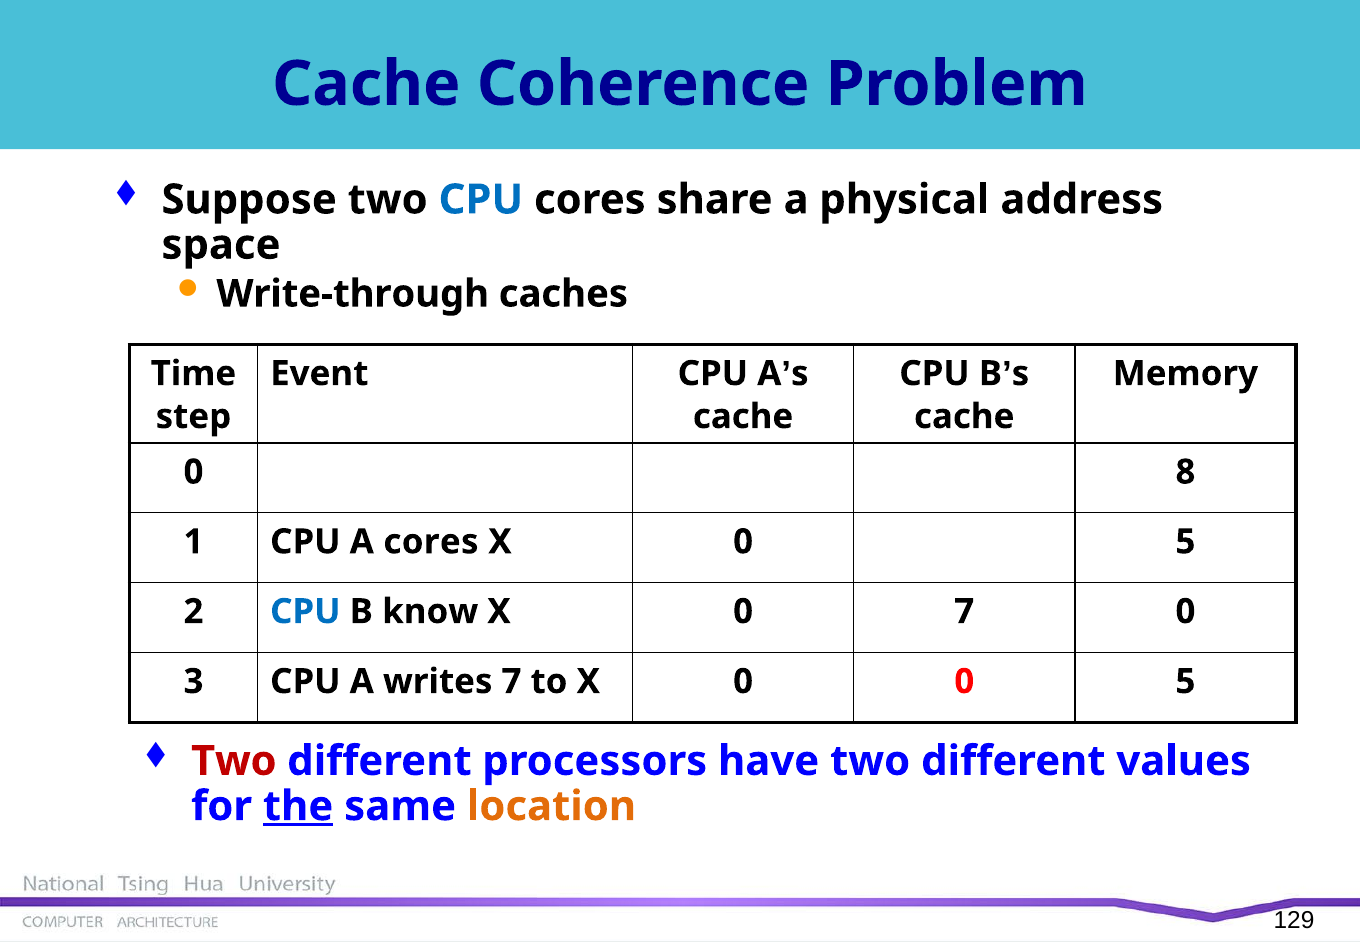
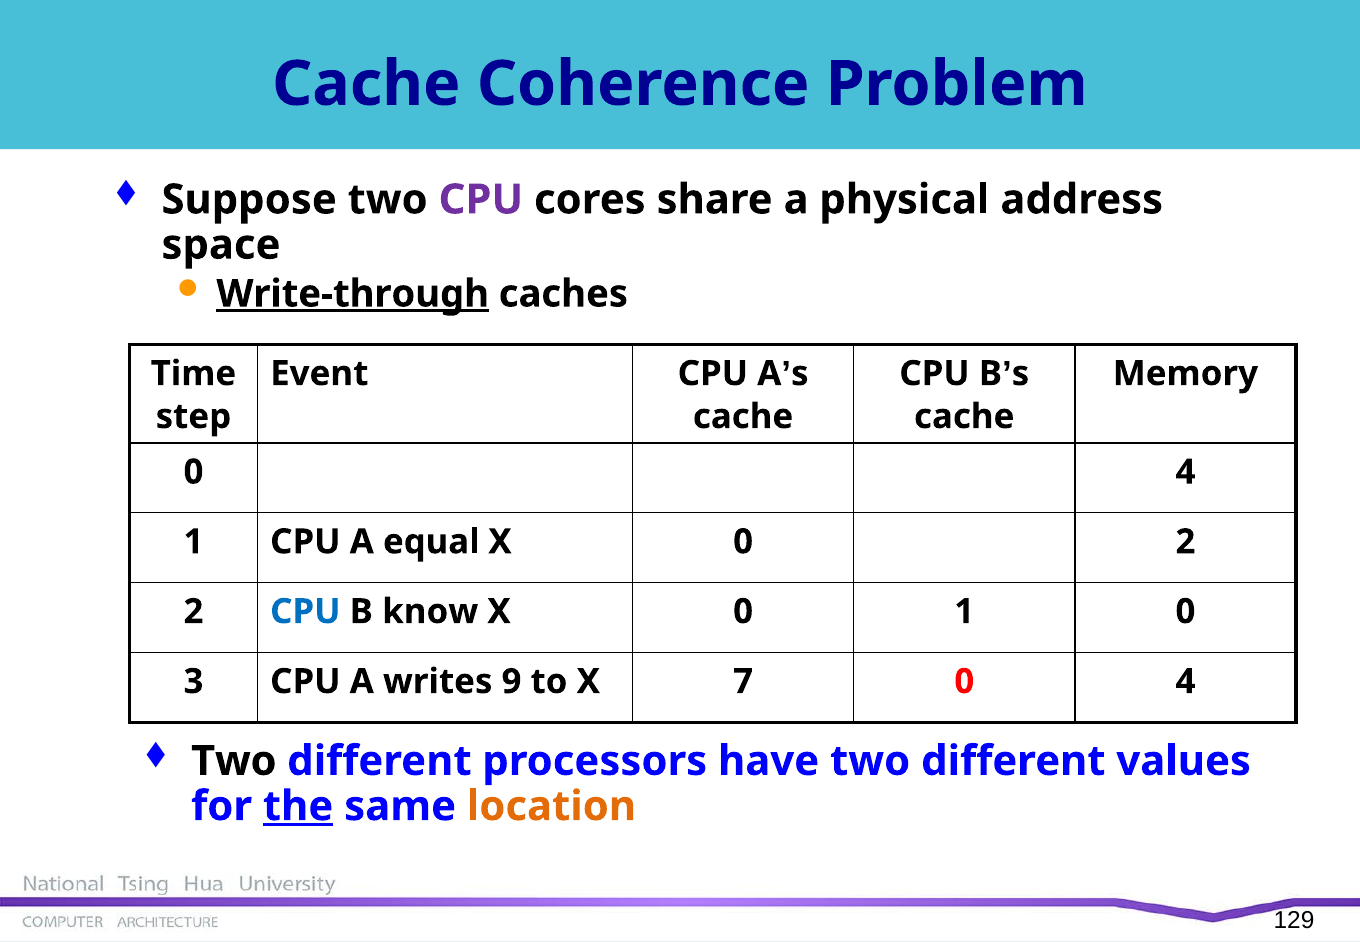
CPU colour: blue -> purple (481, 200)
Write-through underline: none -> present (353, 294)
8: 8 -> 4 (1185, 472)
A cores: cores -> equal (431, 542)
X 0 5: 5 -> 2 (1185, 542)
0 7: 7 -> 1 (964, 611)
writes 7: 7 -> 9 (512, 681)
to X 0: 0 -> 7 (743, 681)
5: 5 -> 4 (1185, 681)
Two colour: red -> black (234, 761)
